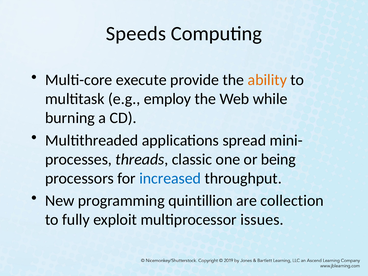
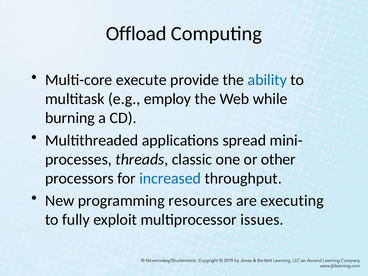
Speeds: Speeds -> Offload (136, 34)
ability colour: orange -> blue (267, 80)
being: being -> other (278, 159)
quintillion: quintillion -> resources (200, 201)
collection: collection -> executing (292, 201)
